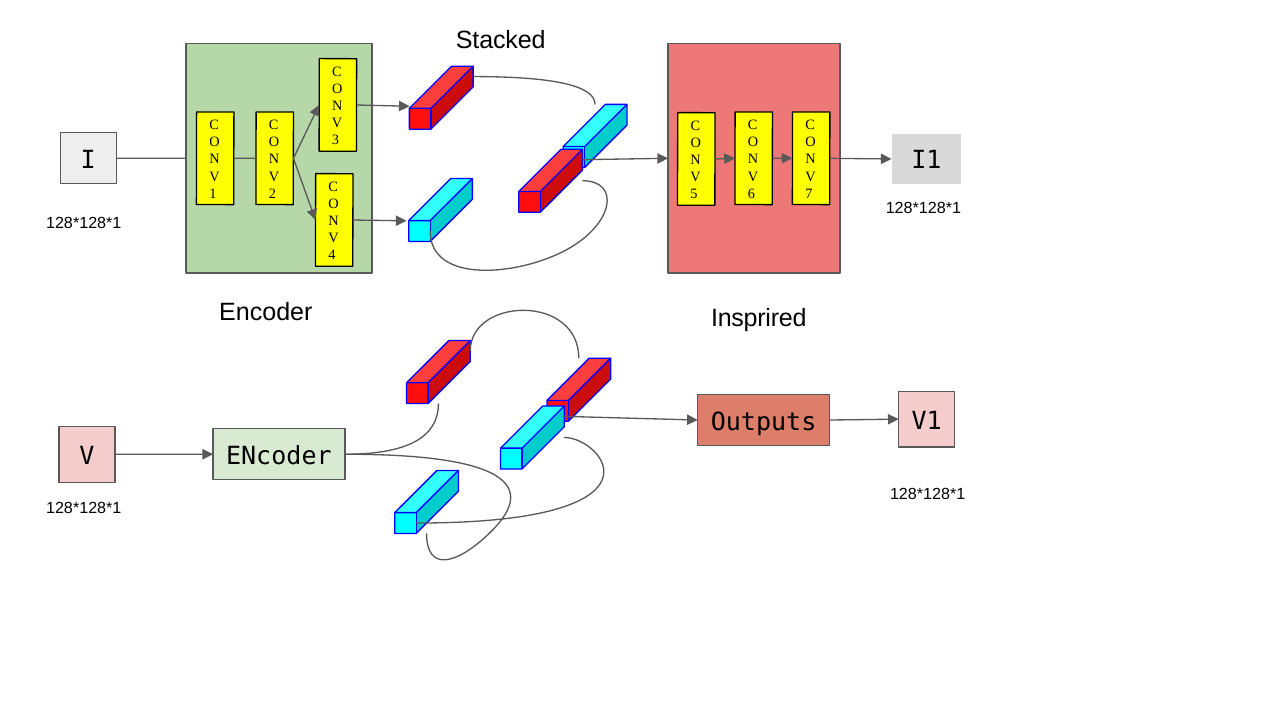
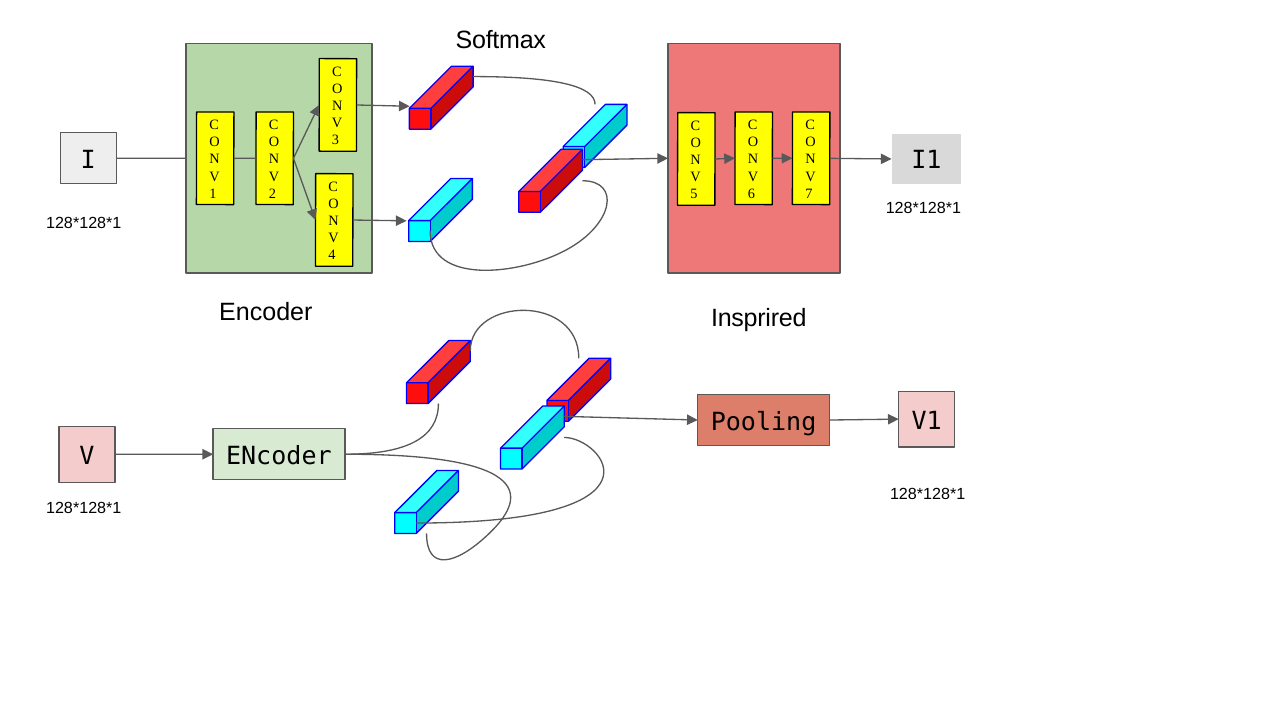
Stacked: Stacked -> Softmax (501, 40)
Outputs: Outputs -> Pooling (764, 422)
